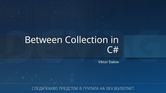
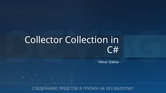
Between: Between -> Collector (44, 40)
